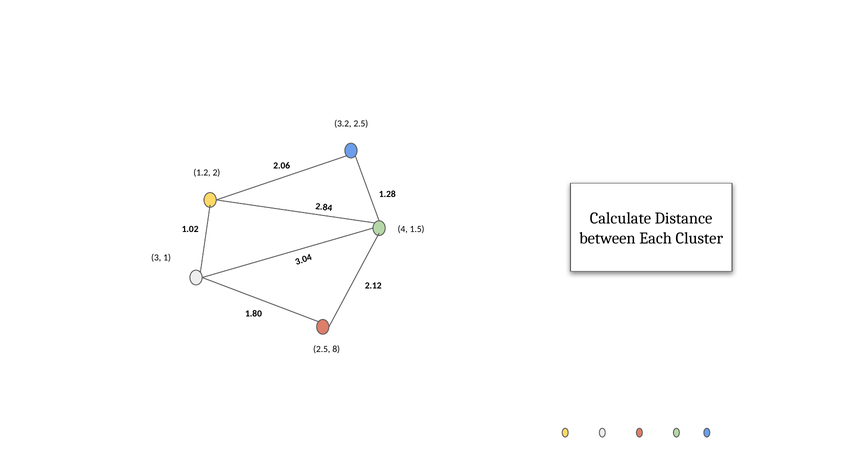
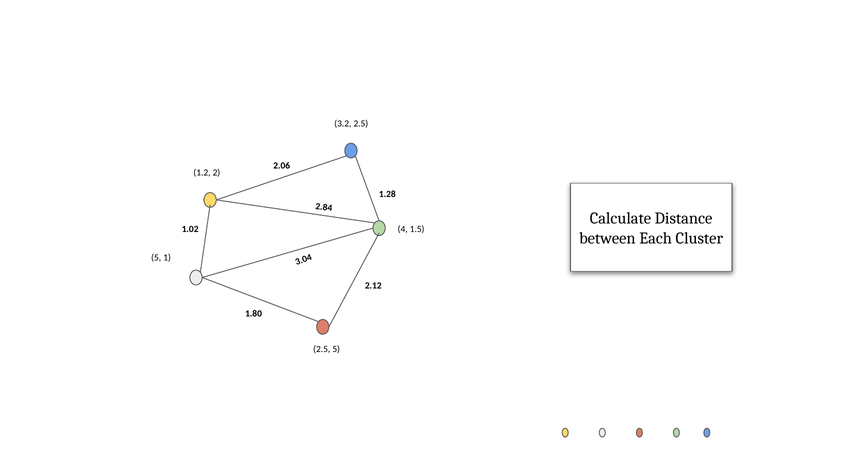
3: 3 -> 5 (156, 257)
2.5 8: 8 -> 5 (336, 349)
